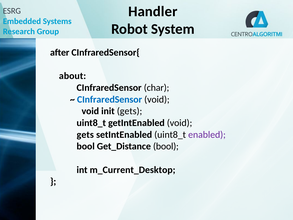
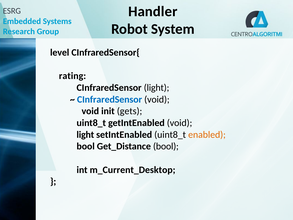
after: after -> level (60, 52)
about: about -> rating (72, 76)
CInfraredSensor char: char -> light (157, 88)
gets: gets -> light (85, 134)
enabled colour: purple -> orange (207, 134)
